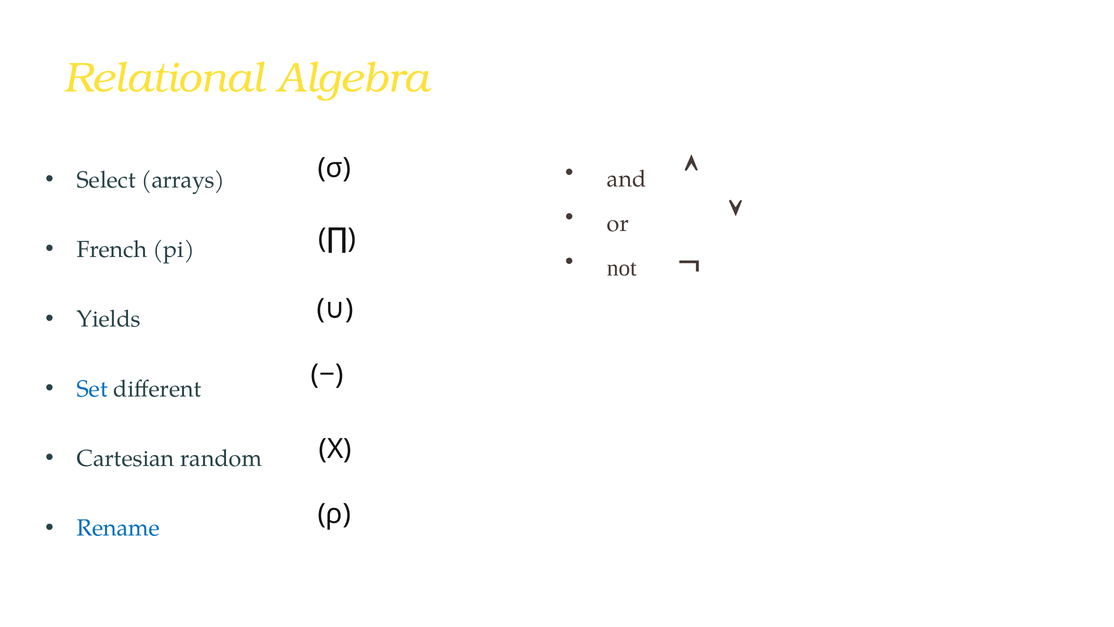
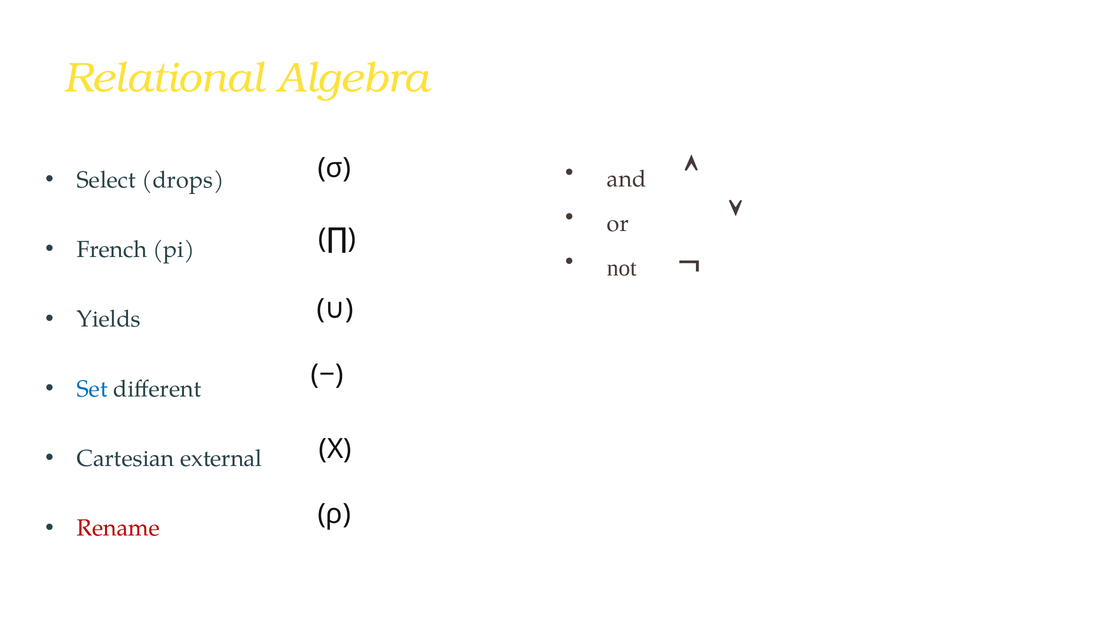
arrays: arrays -> drops (183, 180)
random: random -> external (221, 458)
Rename colour: blue -> red (118, 528)
